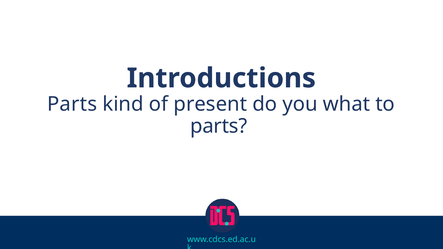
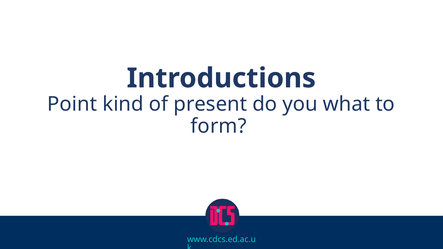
Parts: Parts -> Point (72, 104)
parts: parts -> form (218, 126)
